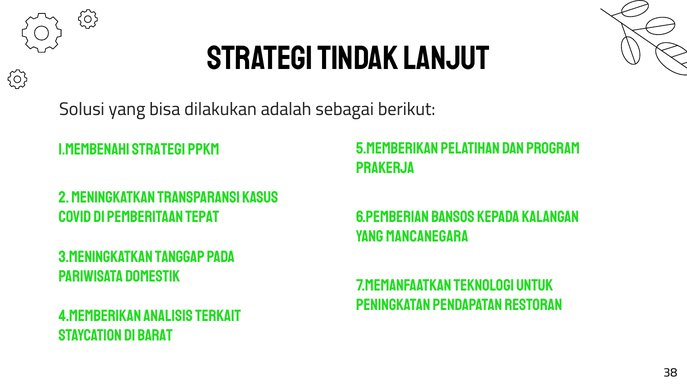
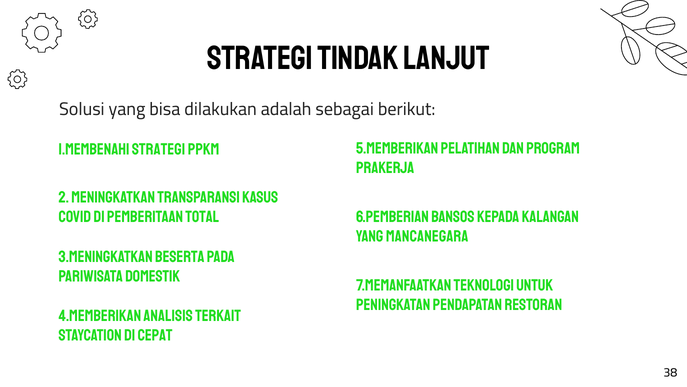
tepat: tepat -> total (202, 217)
tanggap: tanggap -> beserta (180, 256)
barat: barat -> cepat (155, 335)
